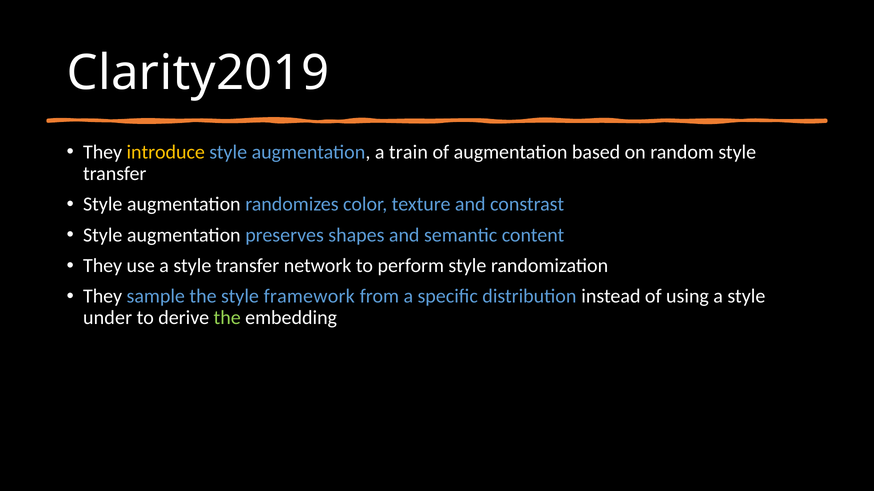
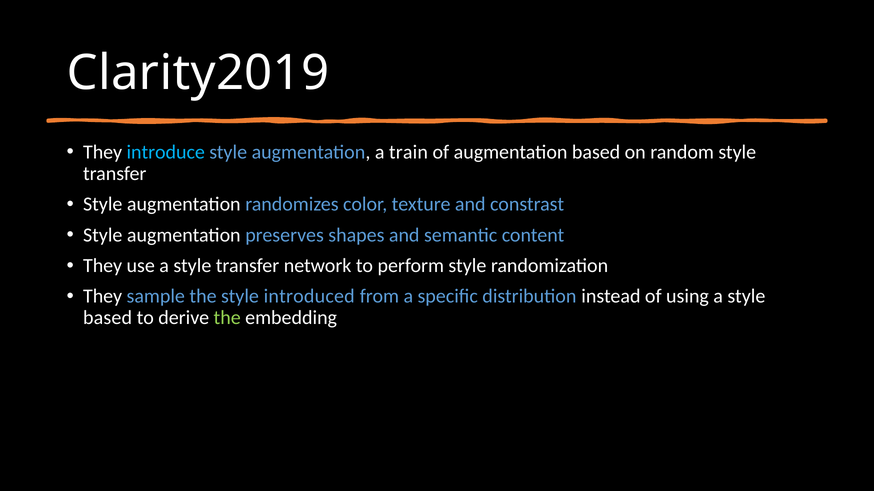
introduce colour: yellow -> light blue (166, 152)
framework: framework -> introduced (309, 297)
under: under -> based (108, 318)
